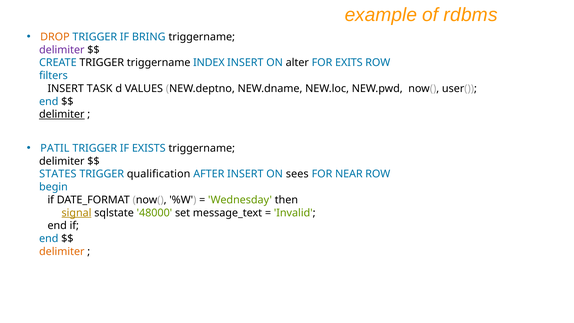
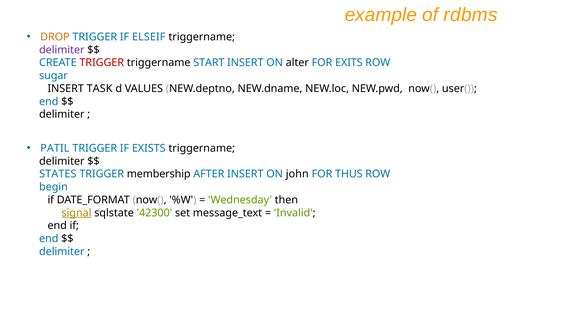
BRING: BRING -> ELSEIF (149, 37)
TRIGGER colour: black -> red (102, 63)
INDEX: INDEX -> START (209, 63)
filters: filters -> sugar (53, 76)
delimiter underline: present -> none (62, 114)
qualification: qualification -> membership (159, 174)
sees: sees -> john (297, 174)
NEAR: NEAR -> THUS (349, 174)
48000: 48000 -> 42300 (154, 213)
delimiter colour: orange -> blue (62, 251)
